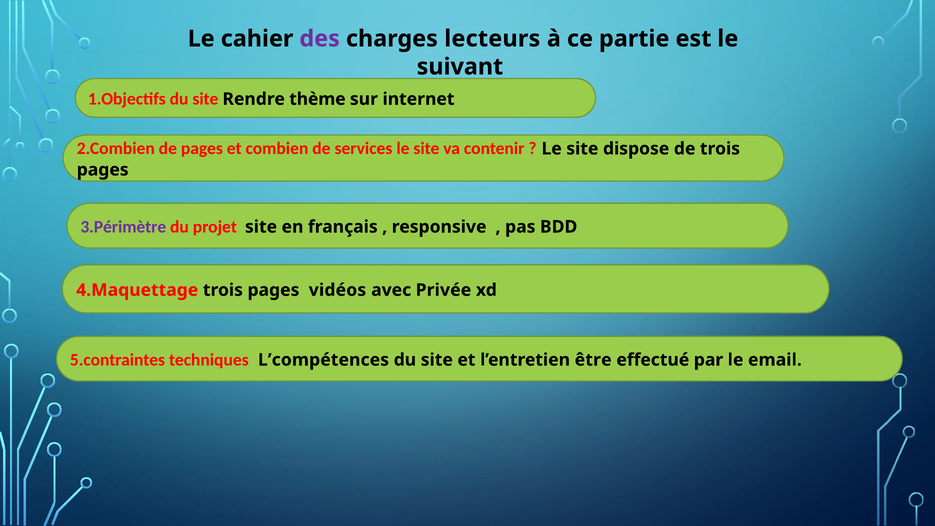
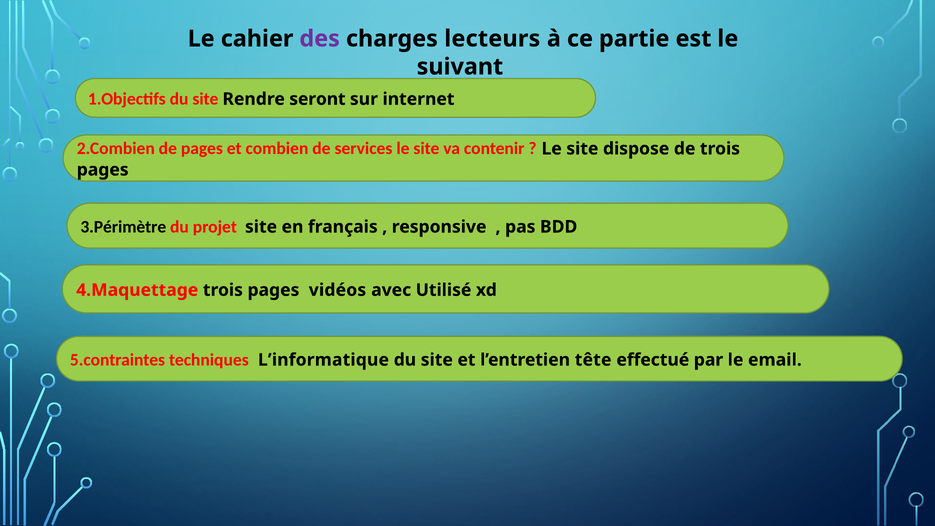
thème: thème -> seront (317, 99)
3.Périmètre colour: purple -> black (123, 227)
Privée: Privée -> Utilisé (444, 290)
L’compétences: L’compétences -> L’informatique (323, 360)
être: être -> tête (593, 360)
